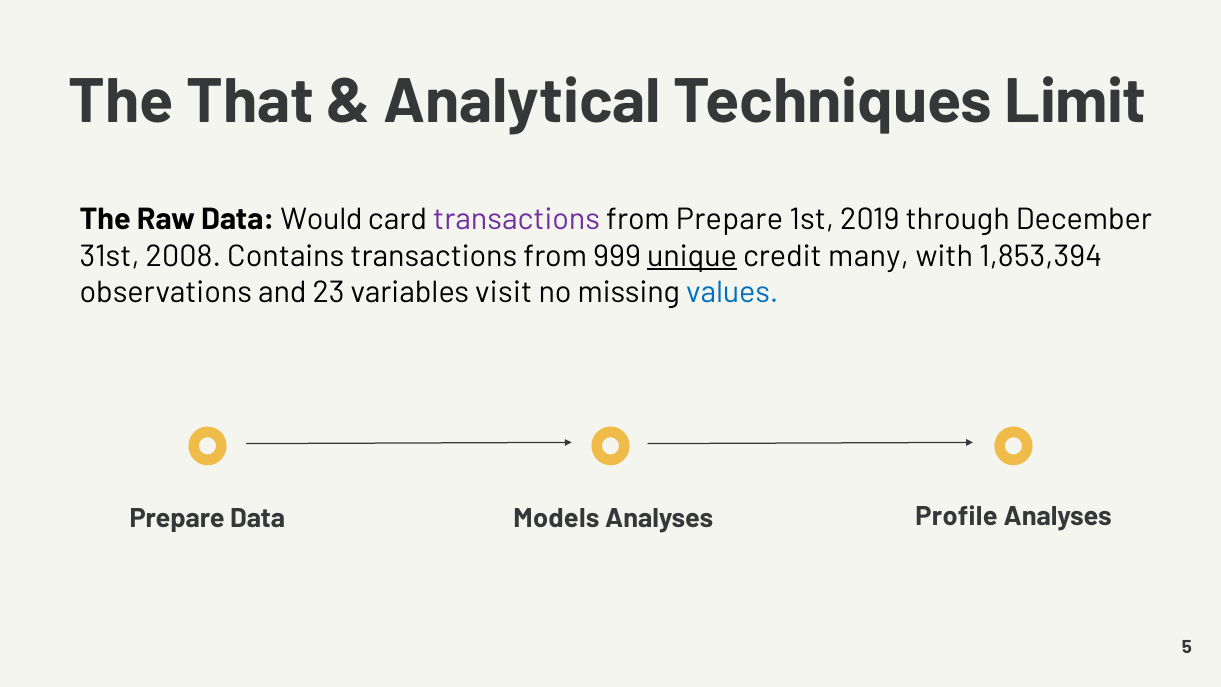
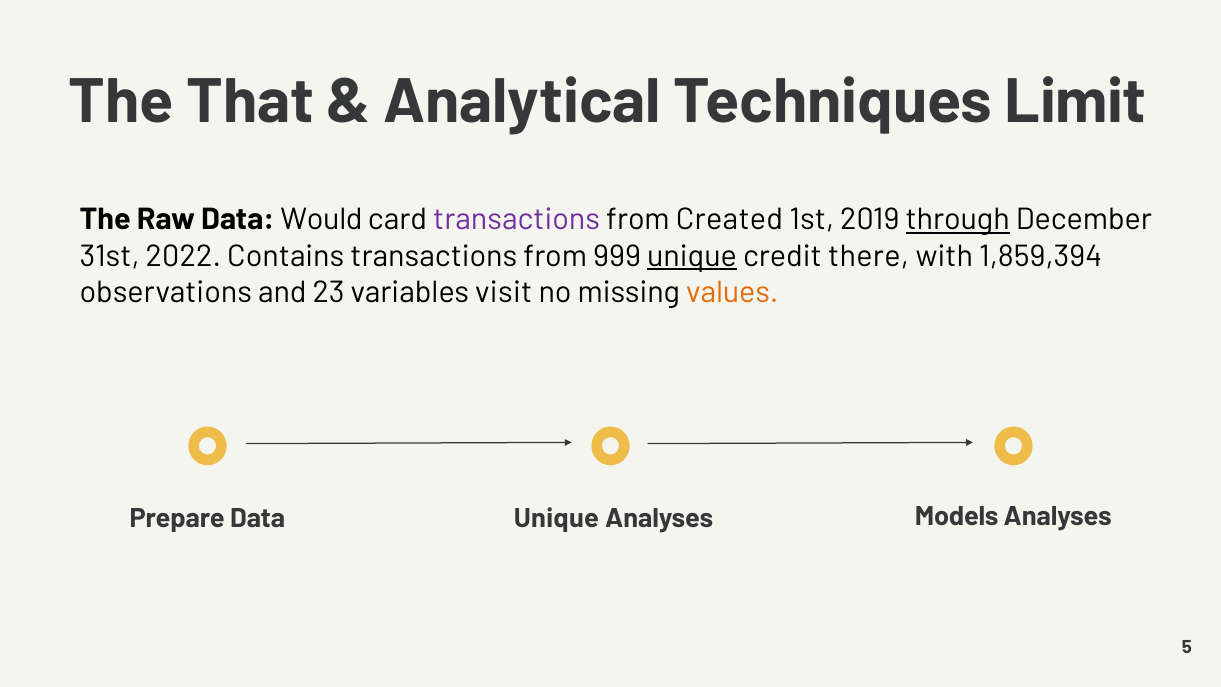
from Prepare: Prepare -> Created (729, 219)
through underline: none -> present (958, 219)
2008: 2008 -> 2022 (183, 256)
many: many -> there (869, 256)
1,853,394: 1,853,394 -> 1,859,394 (1041, 256)
values colour: blue -> orange (732, 293)
Data Models: Models -> Unique (556, 518)
Profile: Profile -> Models (957, 516)
